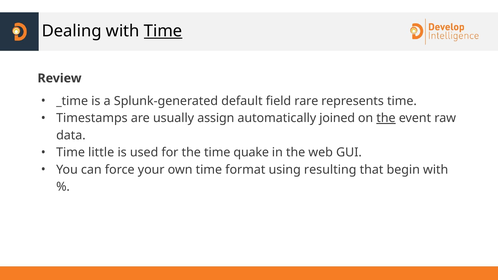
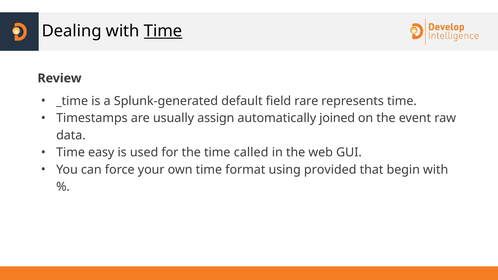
the underline: present -> none (386, 118)
little: little -> easy (101, 153)
quake: quake -> called (251, 153)
resulting: resulting -> provided (330, 170)
